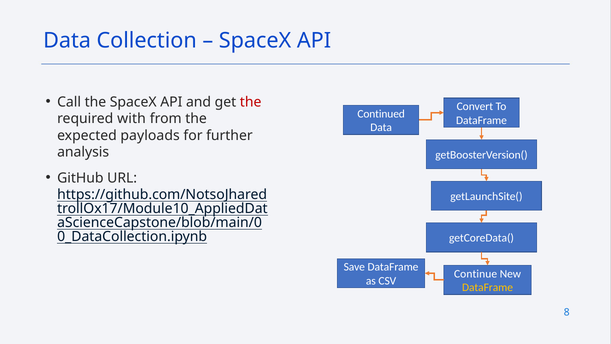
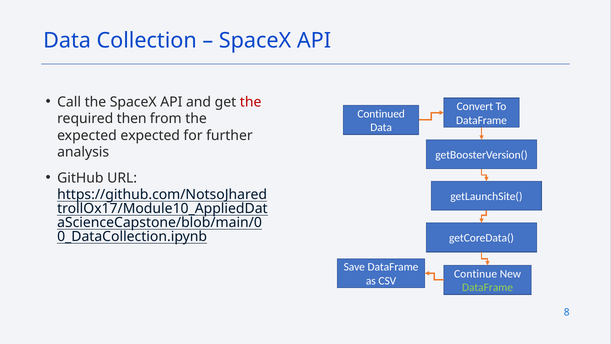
with: with -> then (132, 119)
expected payloads: payloads -> expected (150, 135)
DataFrame colour: yellow -> light green (488, 287)
